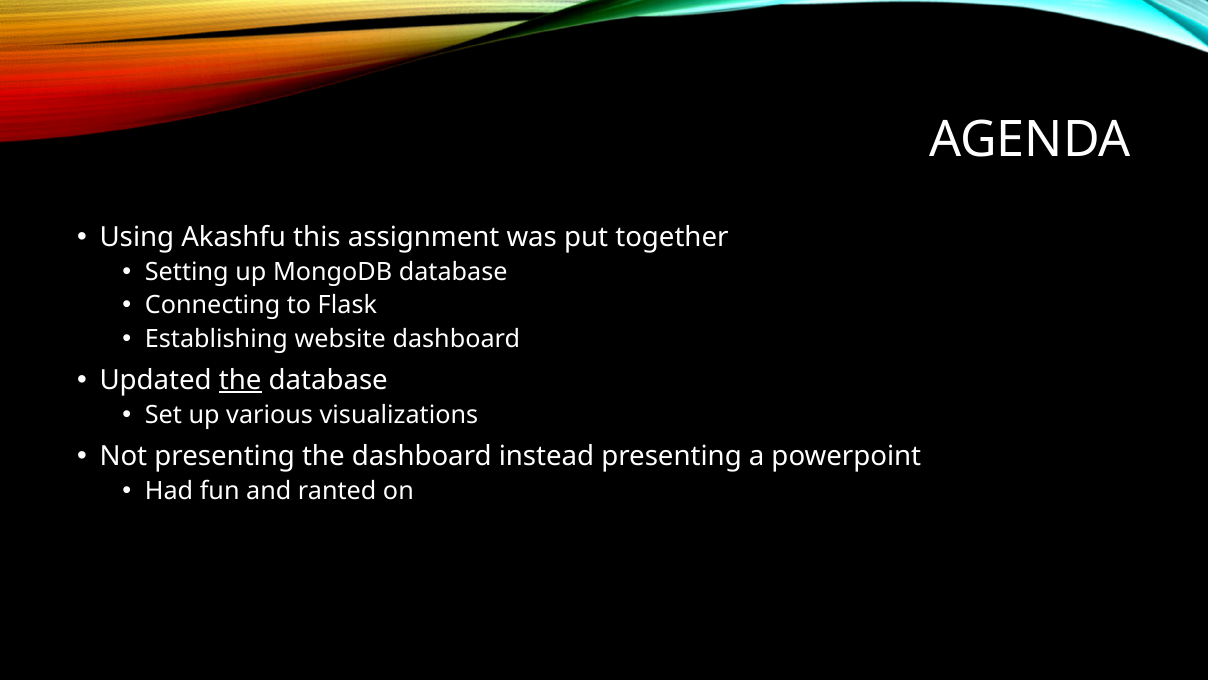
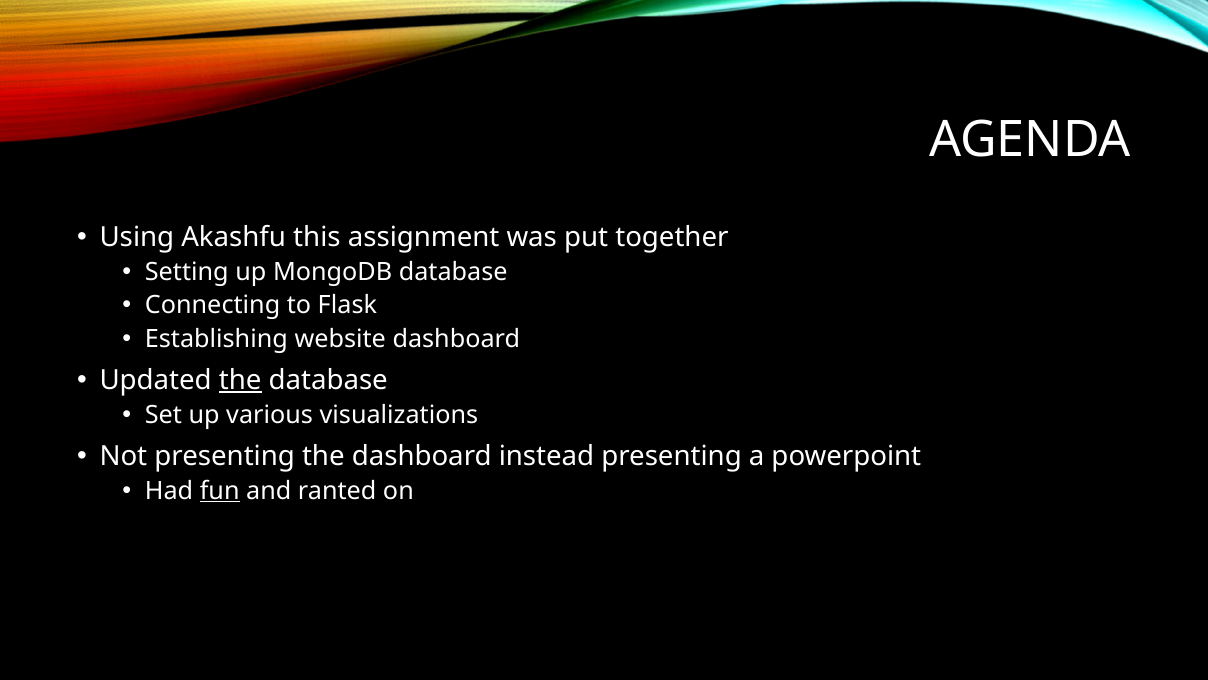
fun underline: none -> present (220, 490)
